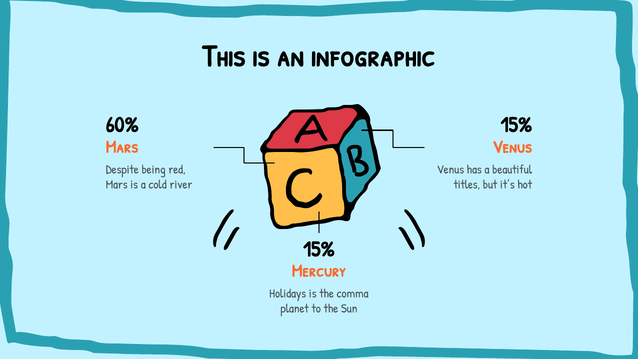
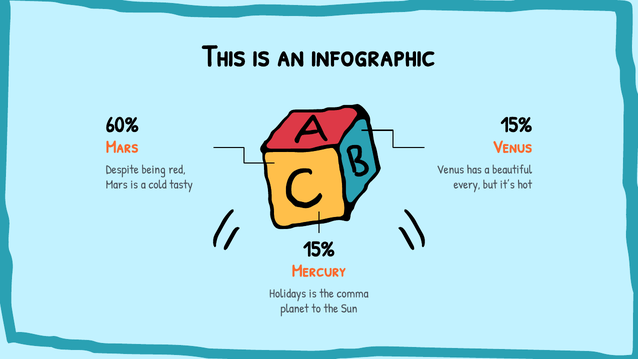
river: river -> tasty (181, 184)
titles: titles -> every (467, 184)
